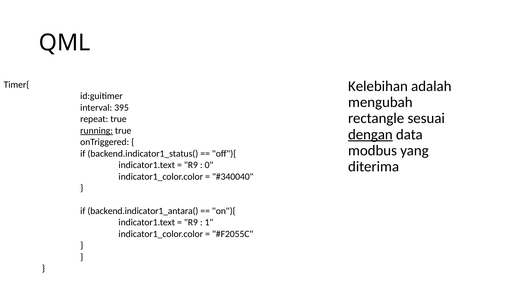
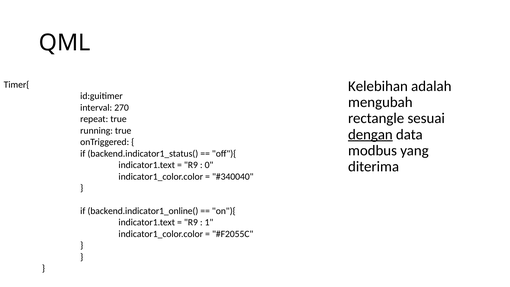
395: 395 -> 270 (122, 108)
running underline: present -> none (97, 131)
backend.indicator1_antara(: backend.indicator1_antara( -> backend.indicator1_online( (143, 211)
